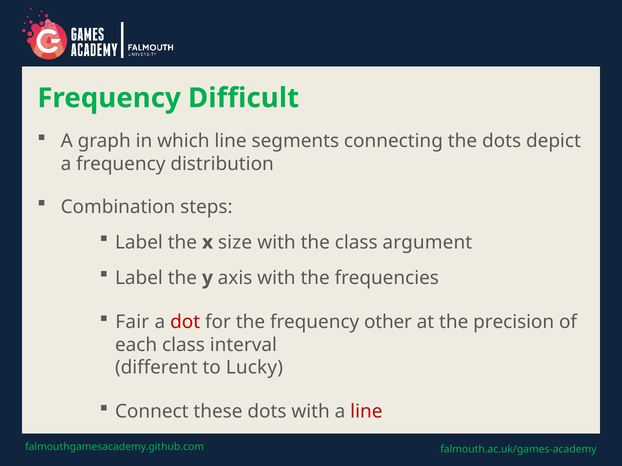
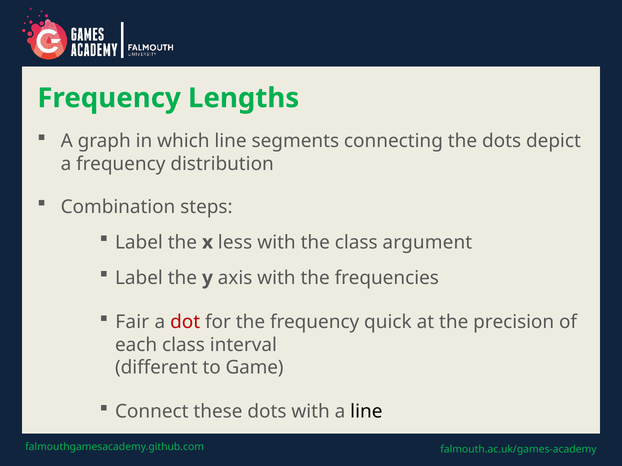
Difficult: Difficult -> Lengths (244, 98)
size: size -> less (235, 243)
other: other -> quick (388, 322)
Lucky: Lucky -> Game (255, 368)
line colour: red -> black (366, 412)
